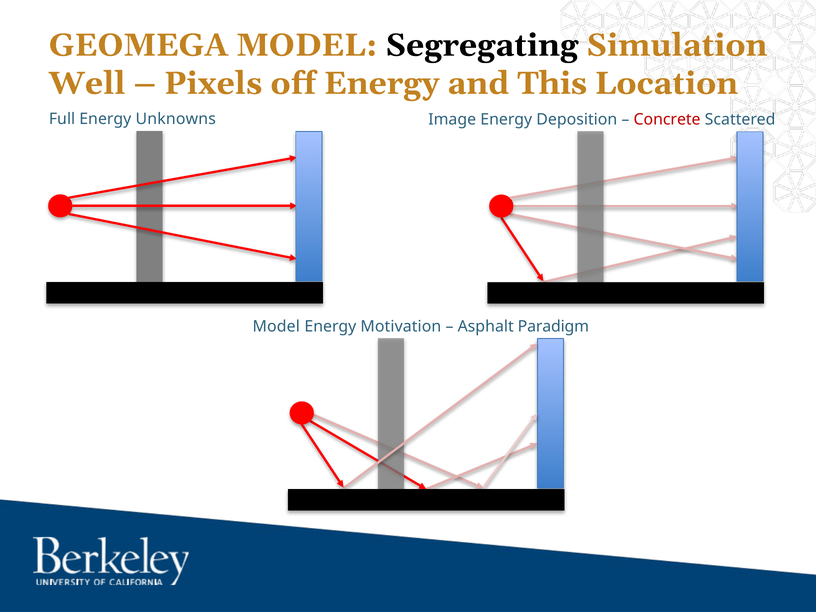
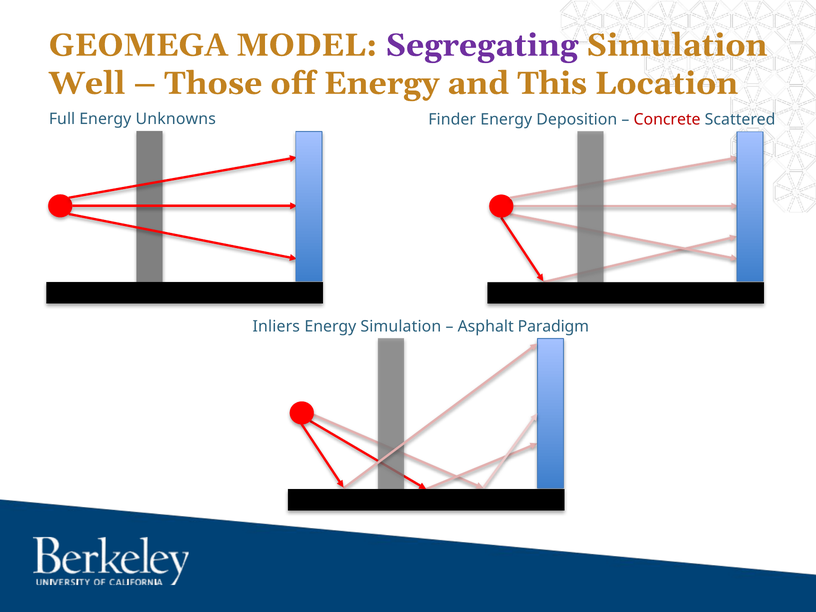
Segregating colour: black -> purple (482, 45)
Pixels: Pixels -> Those (213, 83)
Image: Image -> Finder (452, 119)
Model: Model -> Inliers (276, 326)
Energy Motivation: Motivation -> Simulation (401, 326)
